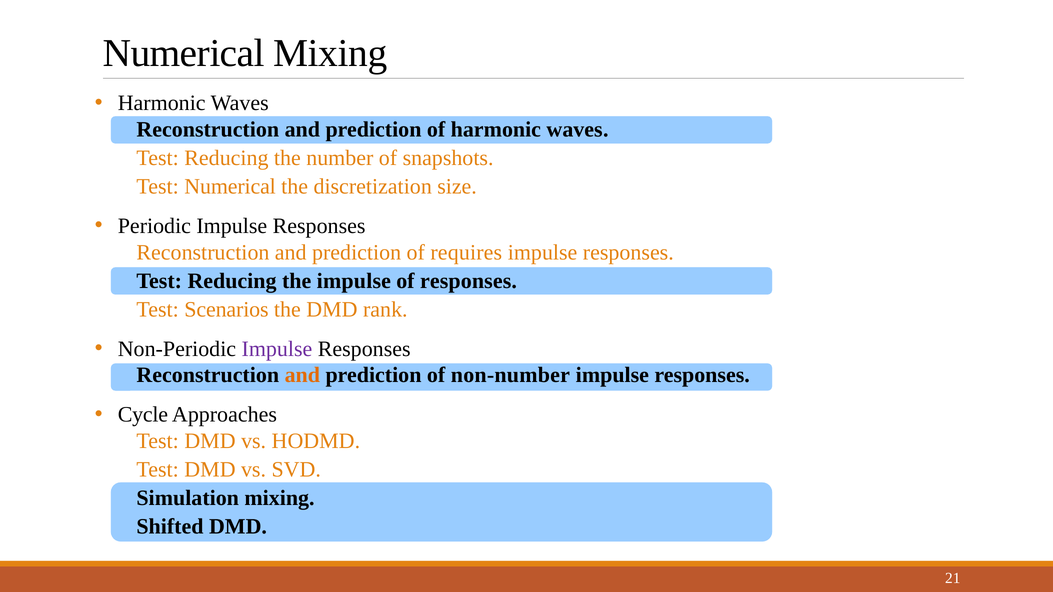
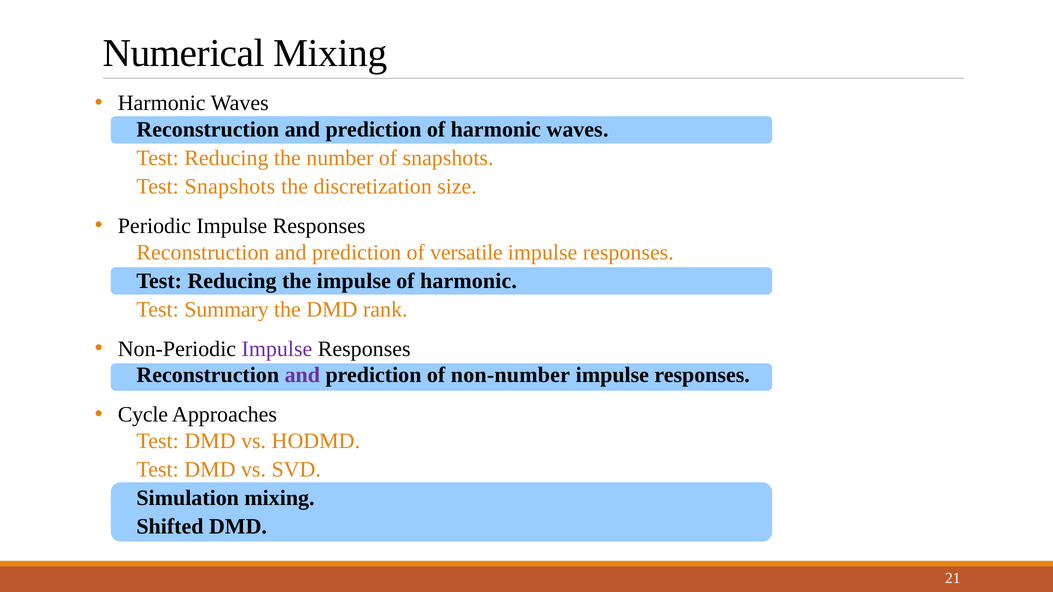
Test Numerical: Numerical -> Snapshots (230, 187)
requires: requires -> versatile (466, 252)
responses: responses -> harmonic (468, 281)
Scenarios: Scenarios -> Summary (227, 310)
and colour: orange -> purple (302, 375)
